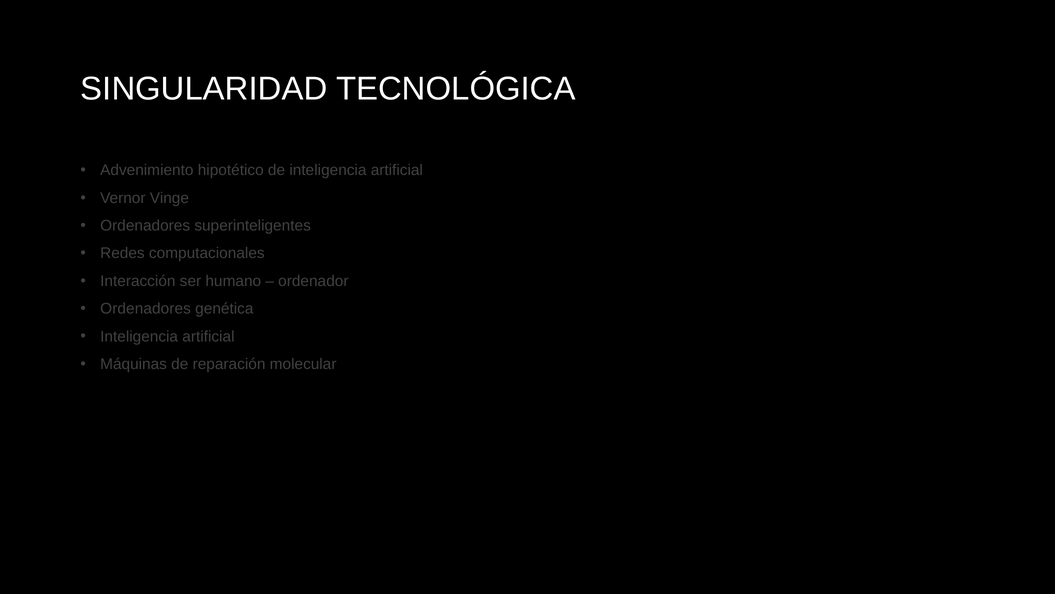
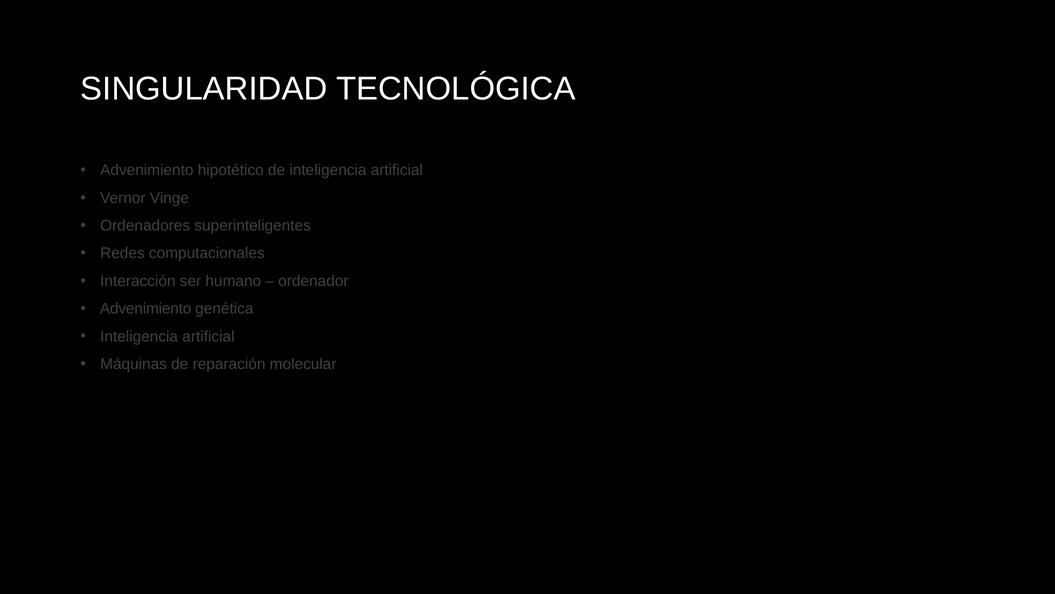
Ordenadores: Ordenadores -> Advenimiento (146, 308)
